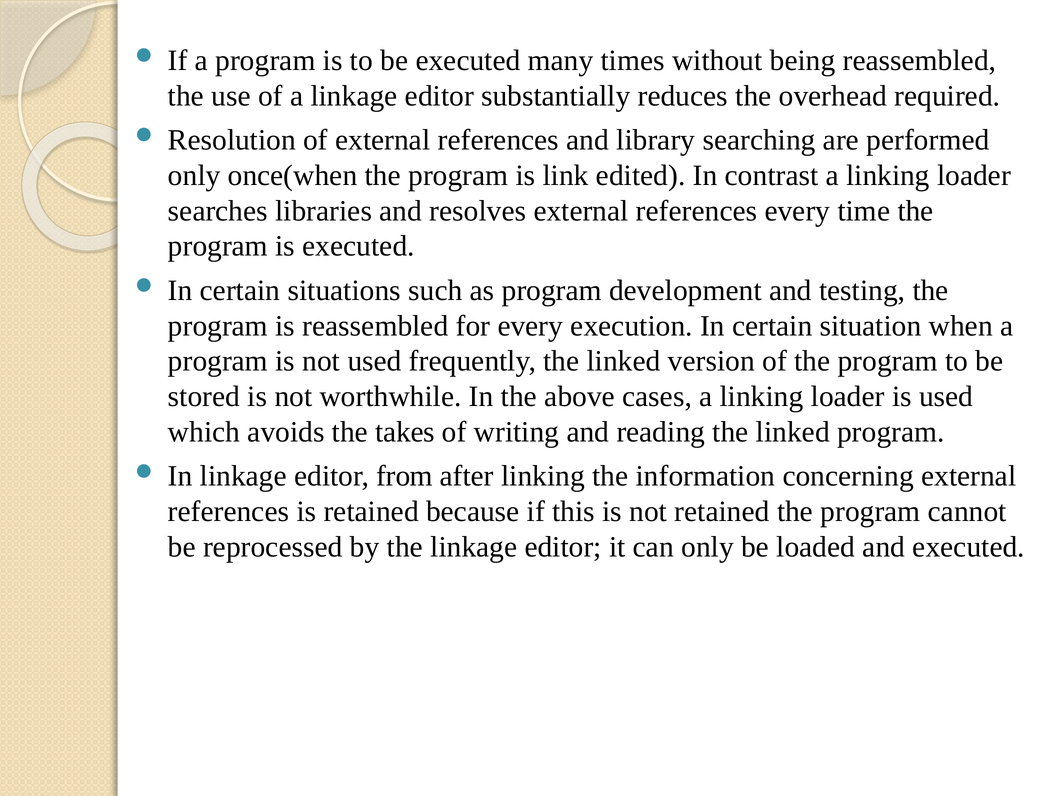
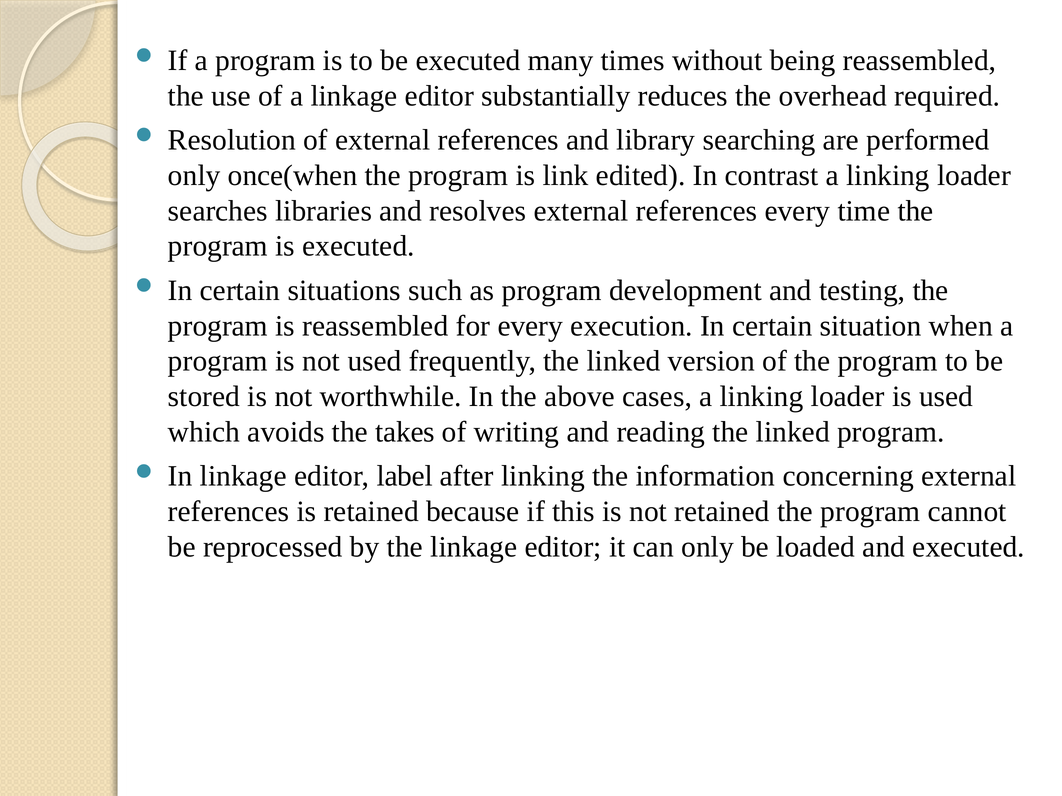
from: from -> label (405, 477)
